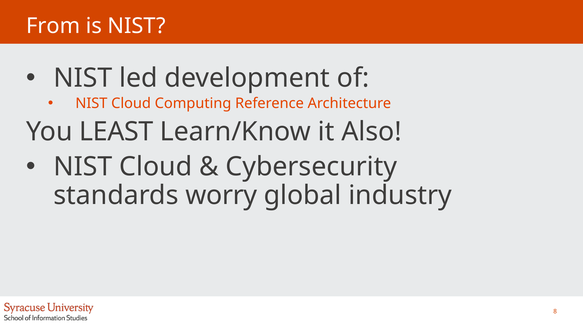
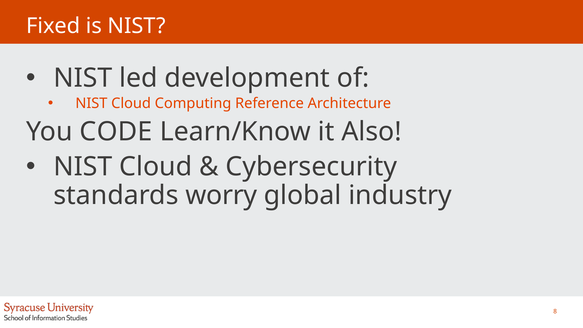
From: From -> Fixed (53, 26)
LEAST: LEAST -> CODE (116, 132)
